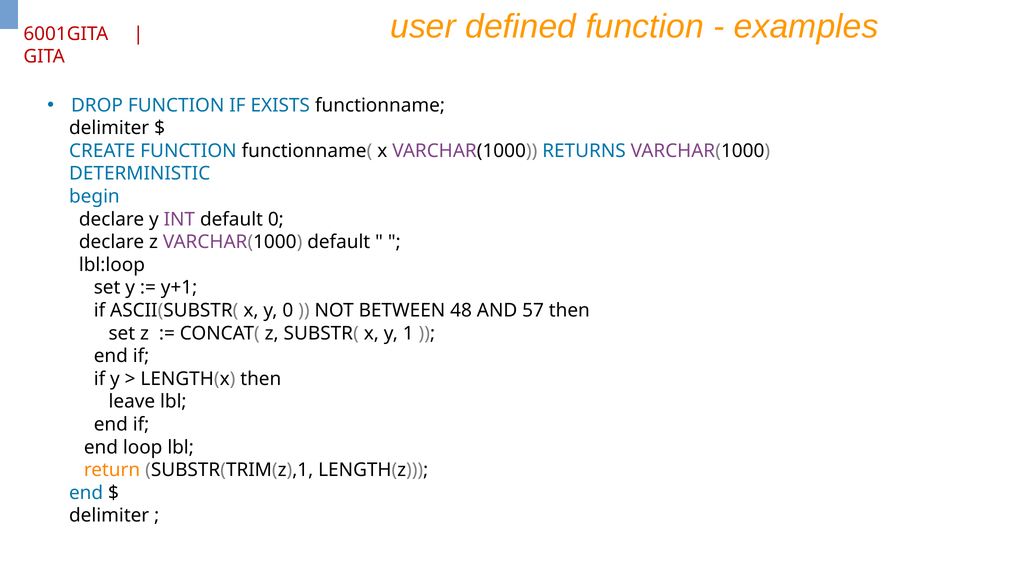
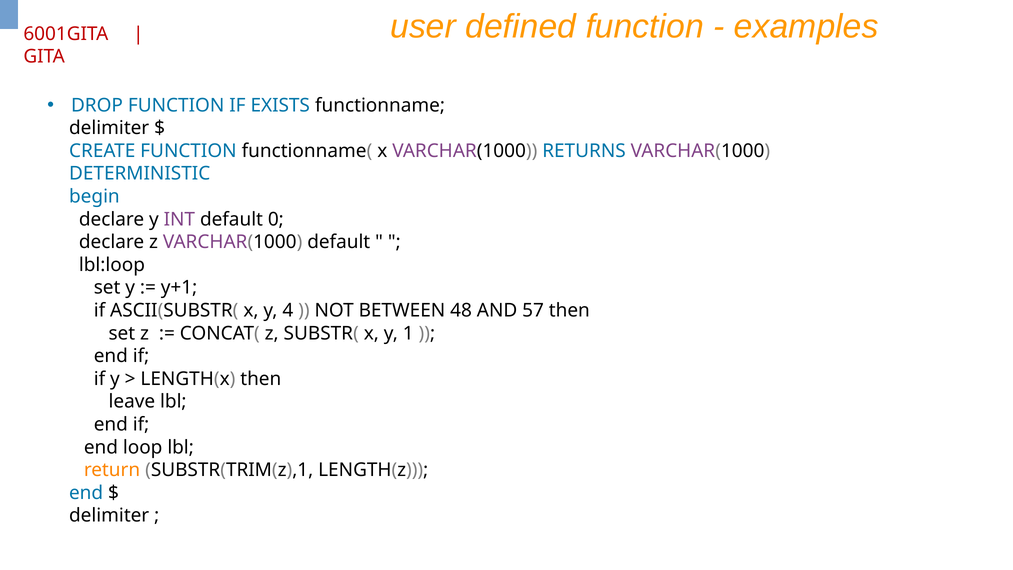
y 0: 0 -> 4 (288, 310)
